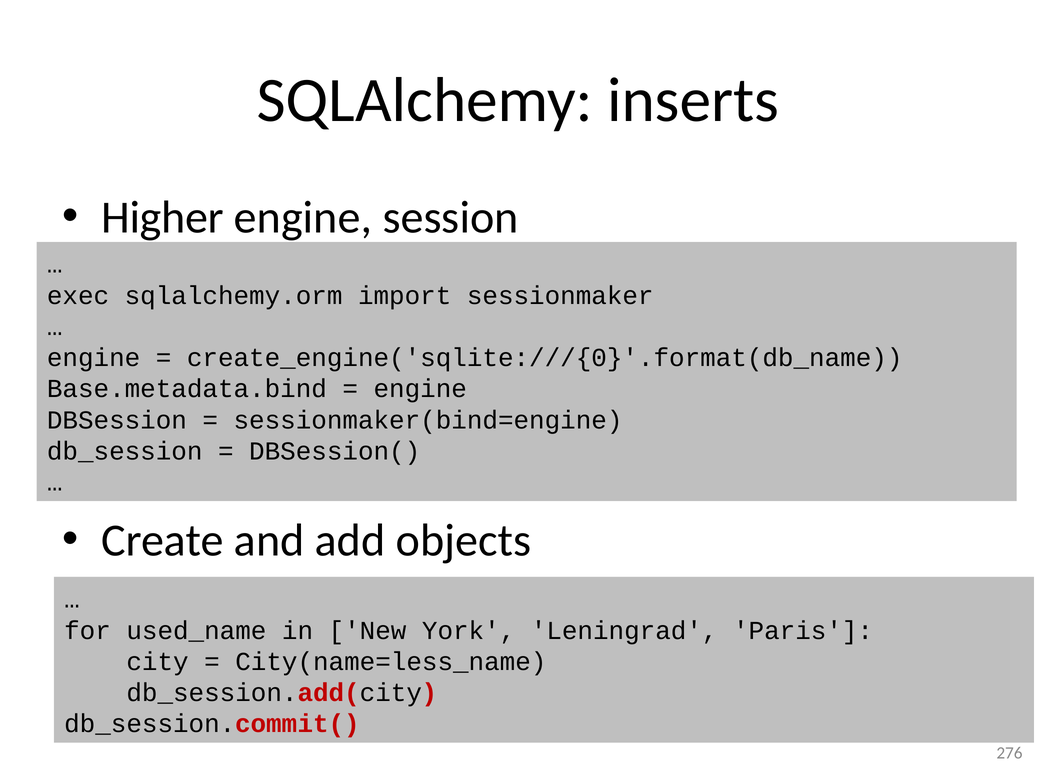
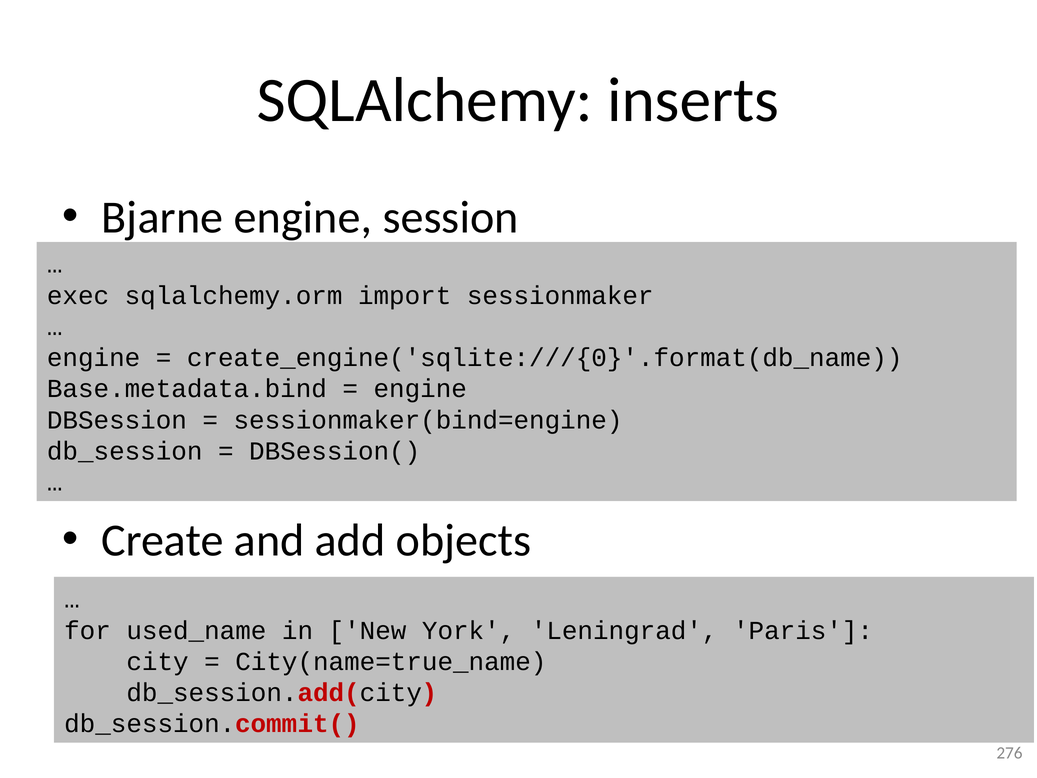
Higher: Higher -> Bjarne (162, 218)
City(name=less_name: City(name=less_name -> City(name=true_name (391, 661)
